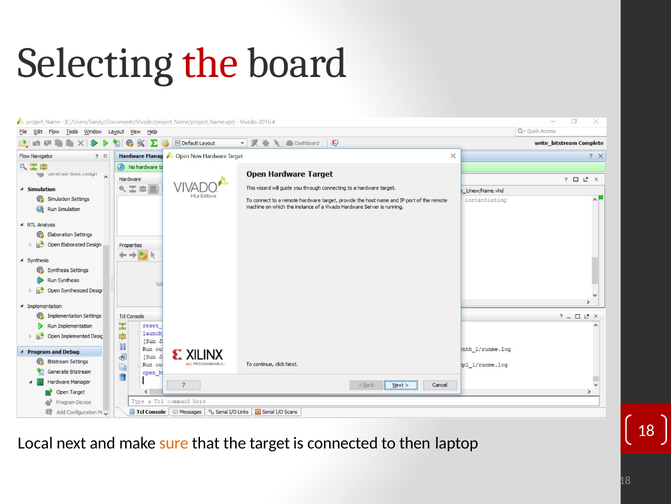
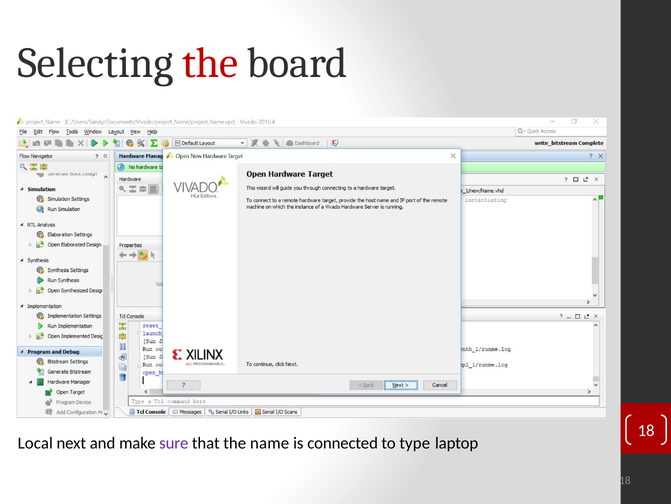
sure colour: orange -> purple (174, 443)
target: target -> name (270, 443)
then: then -> type (415, 443)
